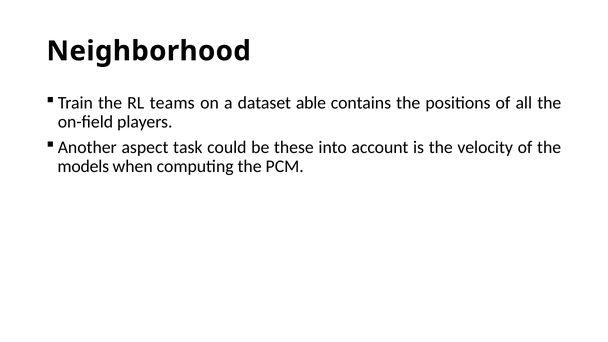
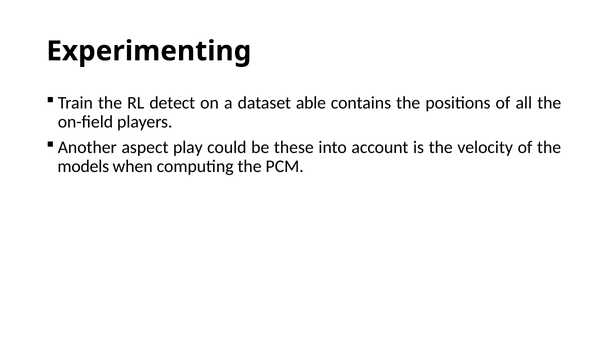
Neighborhood: Neighborhood -> Experimenting (149, 51)
teams: teams -> detect (172, 103)
task: task -> play (188, 147)
